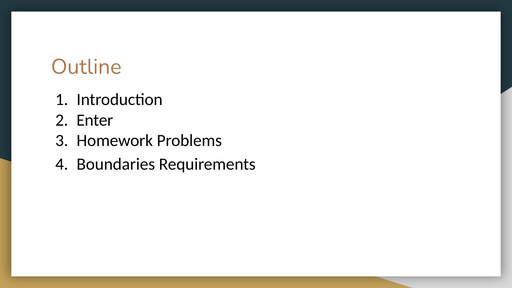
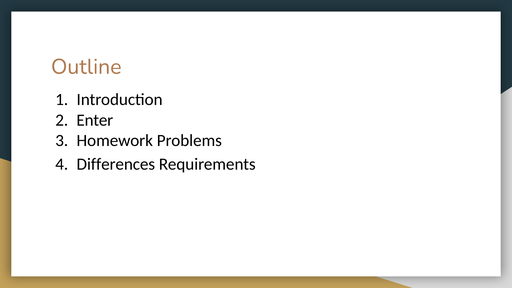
Boundaries: Boundaries -> Differences (116, 164)
